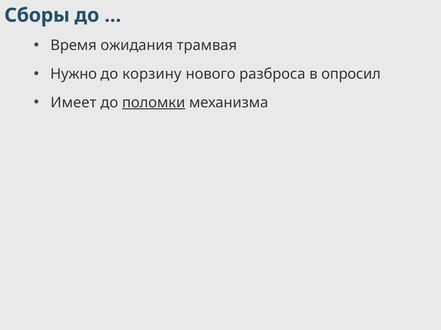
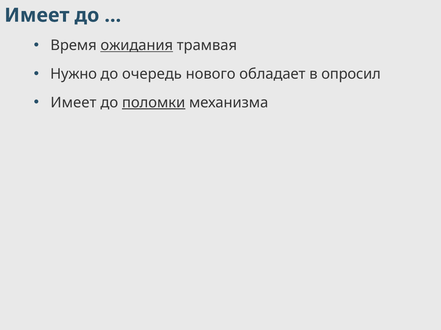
Сборы: Сборы -> Имеет (37, 15)
ожидания underline: none -> present (137, 46)
корзину: корзину -> очередь (152, 74)
разброса: разброса -> обладает (272, 74)
